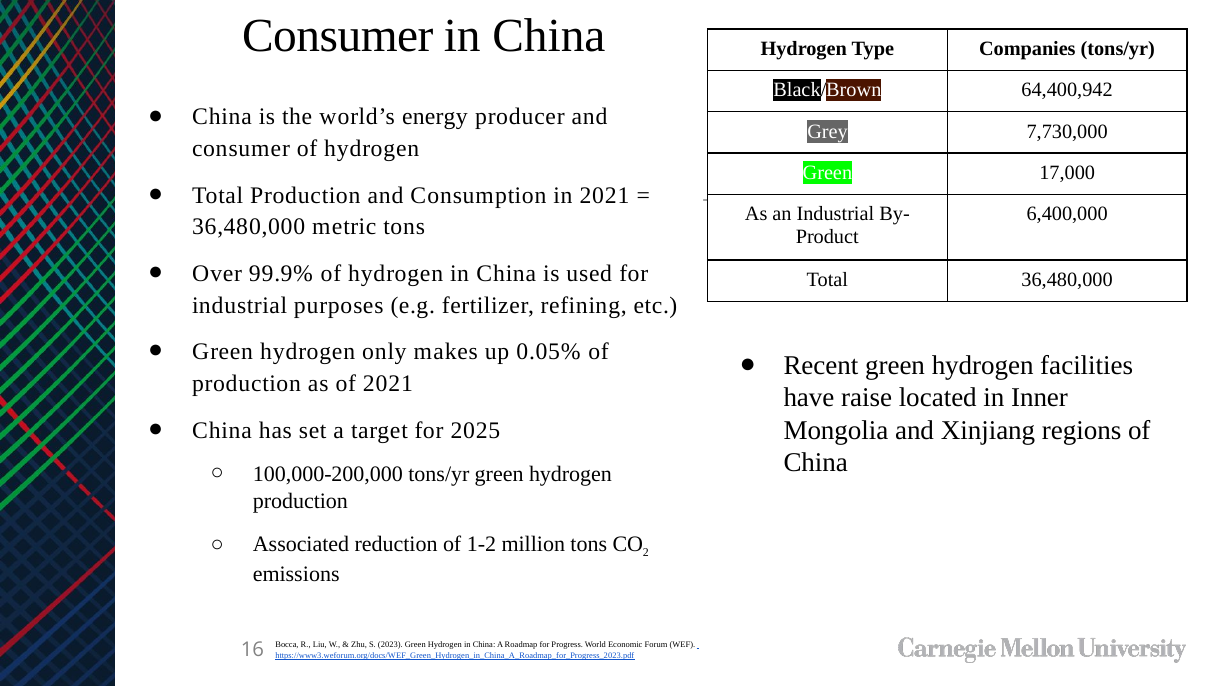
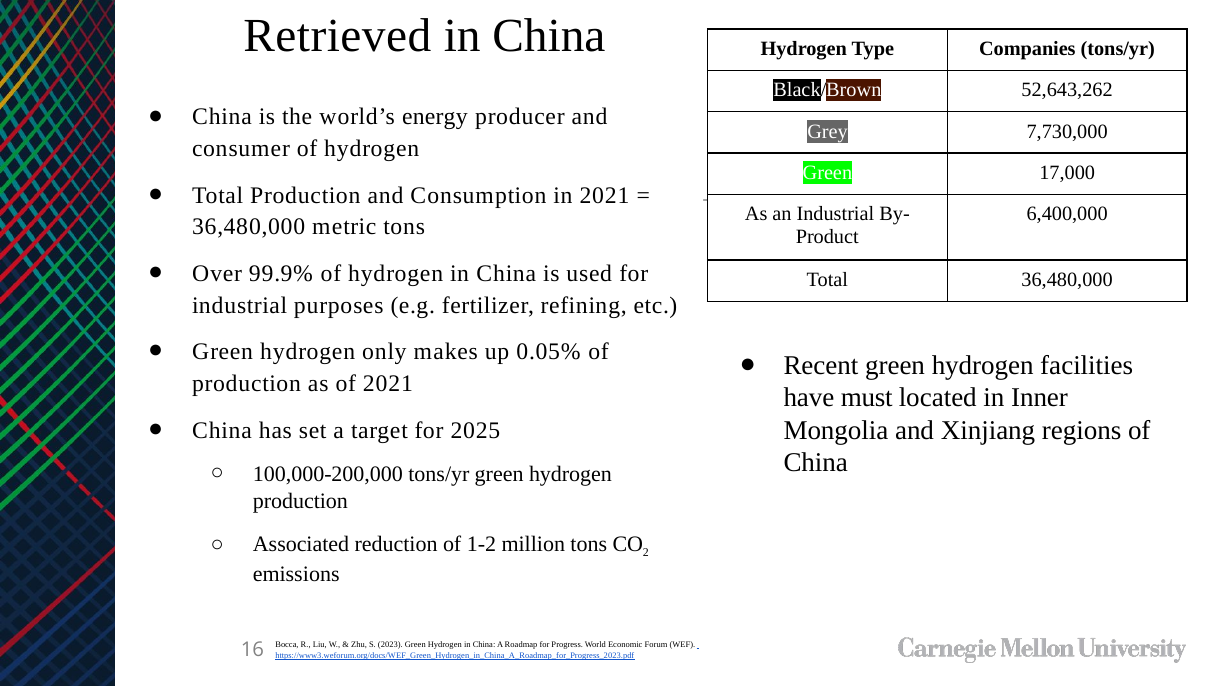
Consumer: Consumer -> Retrieved (337, 36)
64,400,942: 64,400,942 -> 52,643,262 (1067, 90)
raise: raise -> must (867, 398)
